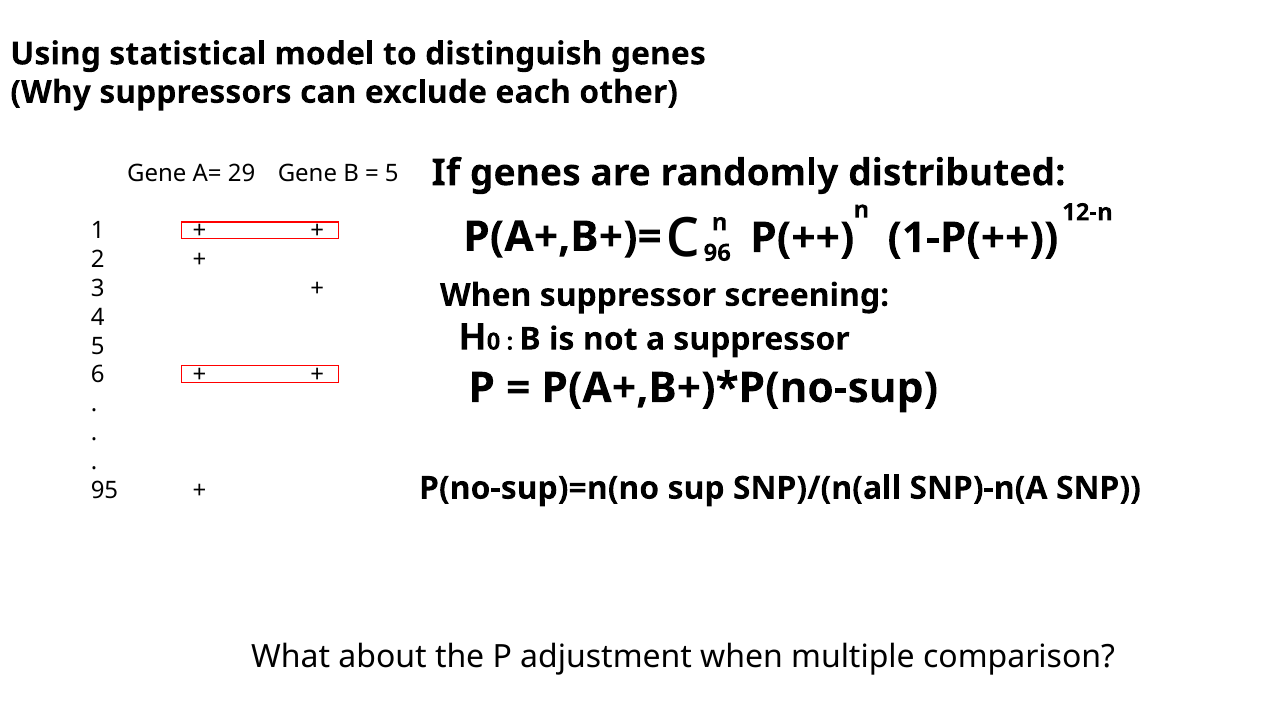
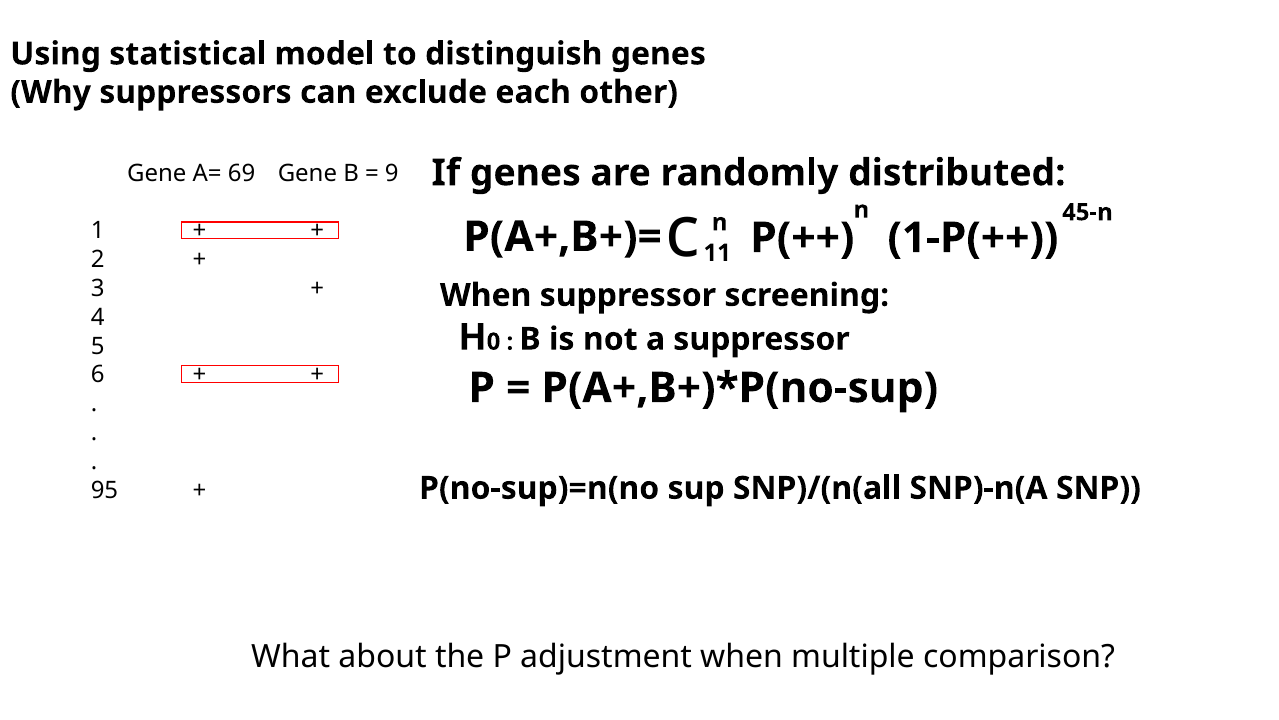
29: 29 -> 69 (242, 173)
5: 5 -> 9 (392, 174)
12-n: 12-n -> 45-n (1087, 212)
96: 96 -> 11 (717, 253)
